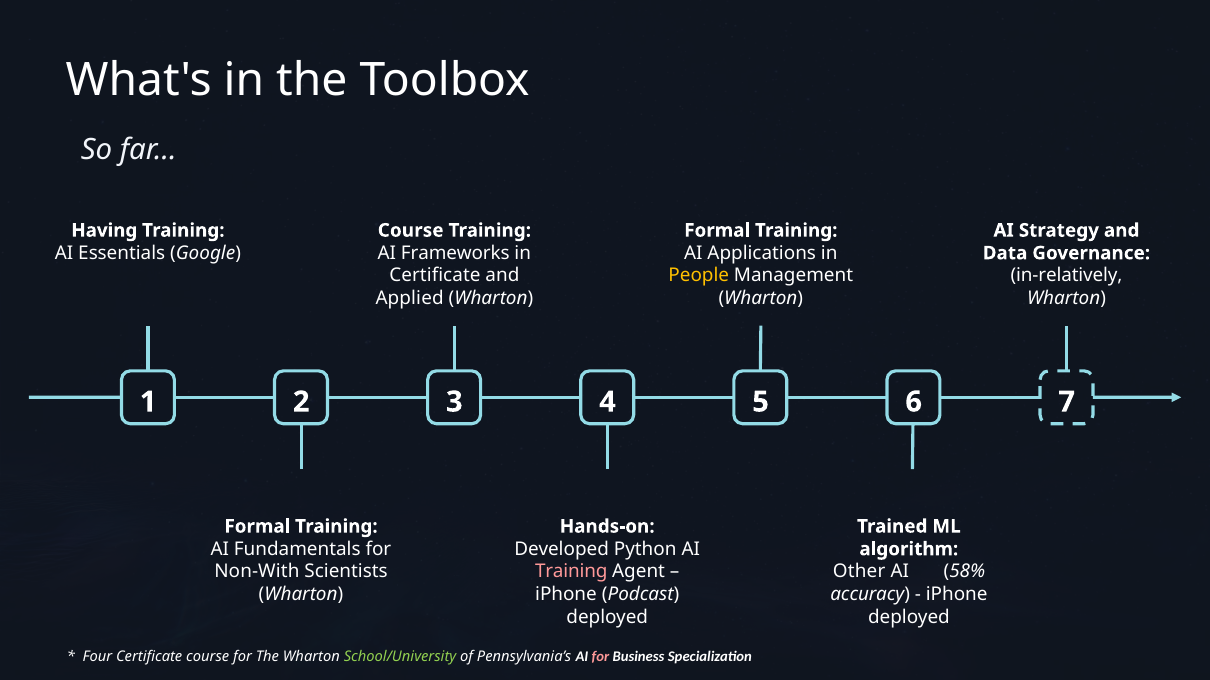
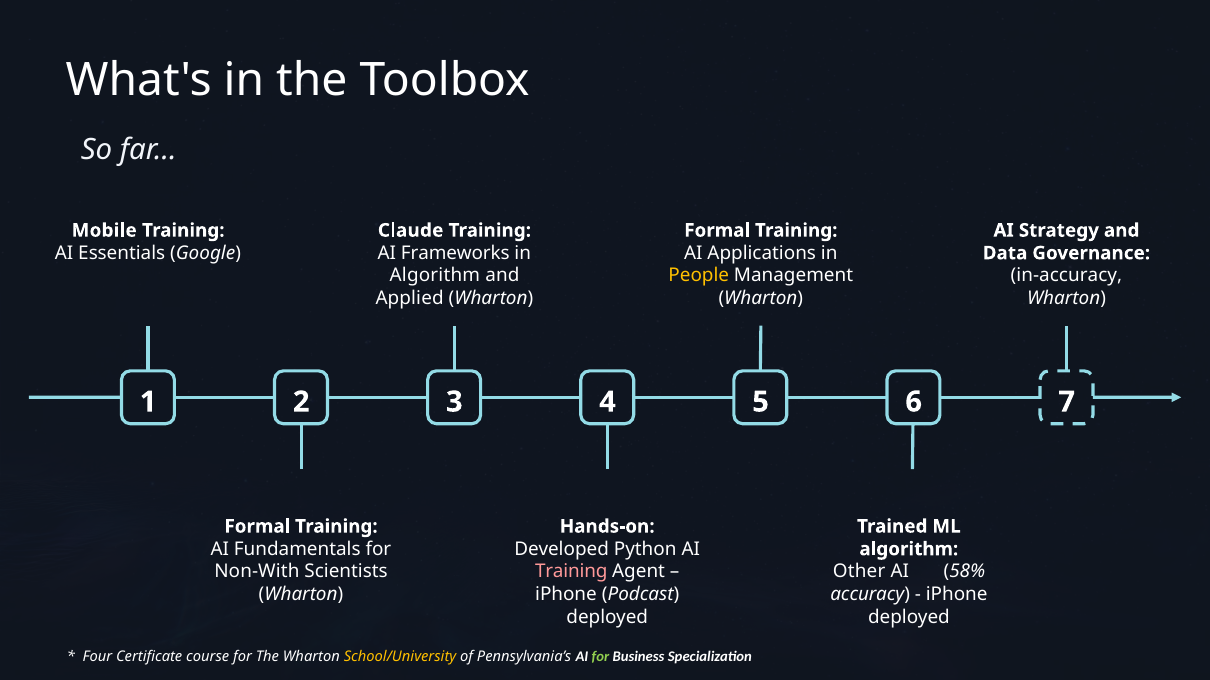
Having: Having -> Mobile (104, 231)
Course: Course -> Claude (411, 231)
Certificate: Certificate -> Algorithm (435, 276)
in-relatively: in-relatively -> in-accuracy (1066, 276)
School/University colour: light green -> yellow (400, 657)
for colour: pink -> light green (600, 657)
